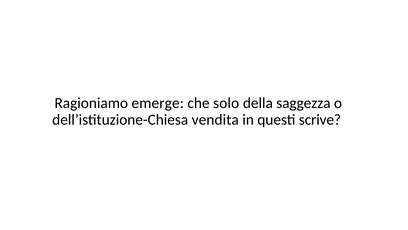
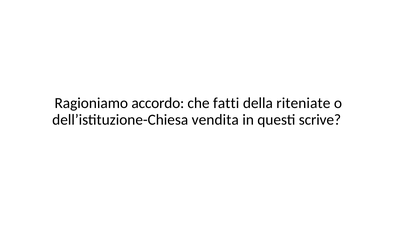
emerge: emerge -> accordo (158, 103)
solo: solo -> fatti (226, 103)
saggezza: saggezza -> riteniate (303, 103)
